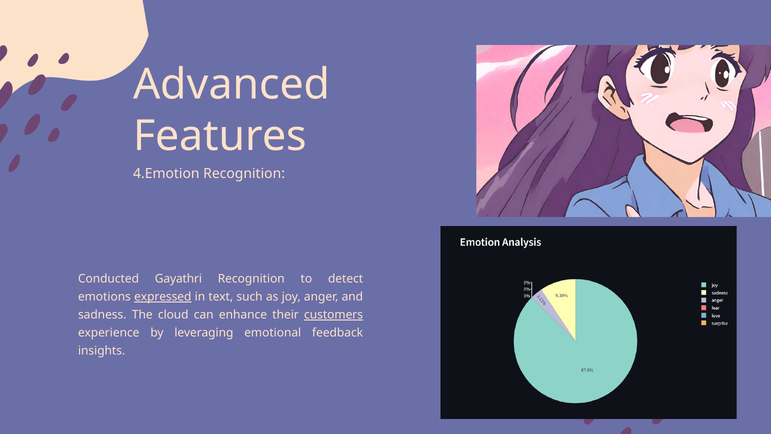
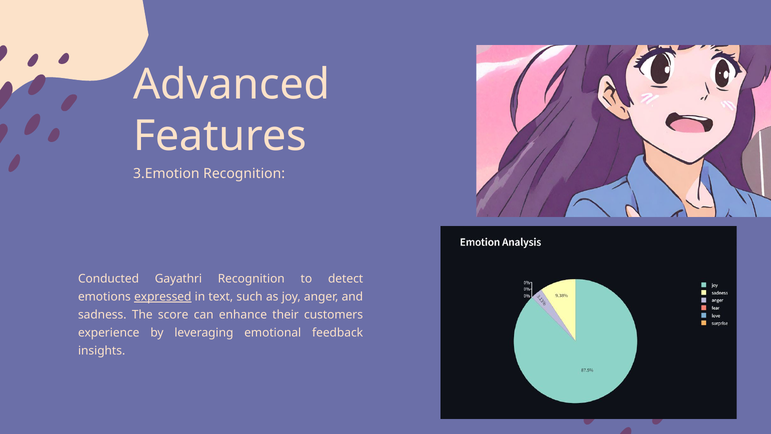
4.Emotion: 4.Emotion -> 3.Emotion (166, 173)
cloud: cloud -> score (173, 315)
customers underline: present -> none (334, 315)
